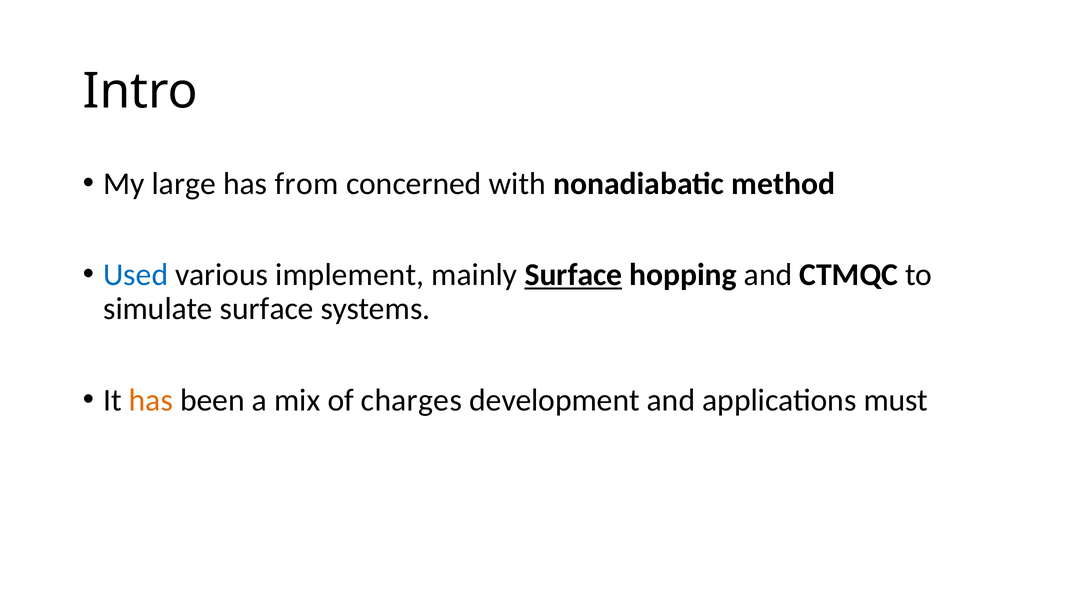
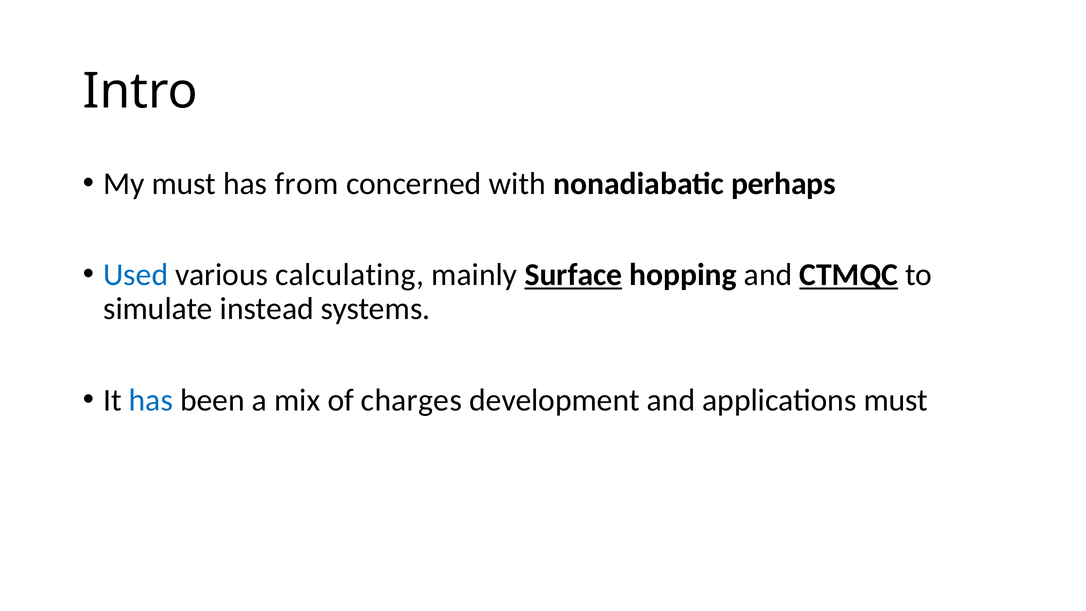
My large: large -> must (184, 184)
method: method -> perhaps (783, 184)
implement: implement -> calculating (350, 275)
CTMQC underline: none -> present (849, 275)
simulate surface: surface -> instead (267, 309)
has colour: orange -> blue (151, 400)
